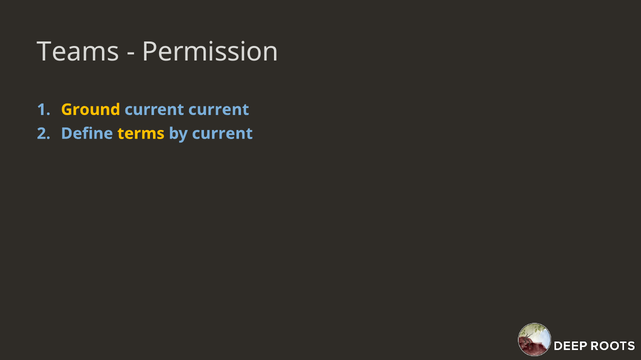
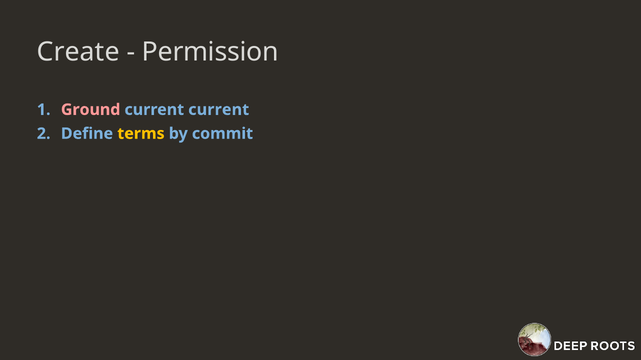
Teams: Teams -> Create (78, 52)
Ground colour: yellow -> pink (91, 110)
by current: current -> commit (222, 134)
